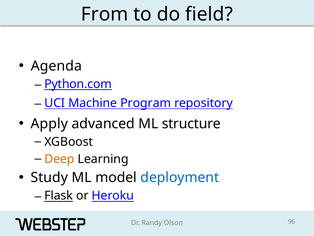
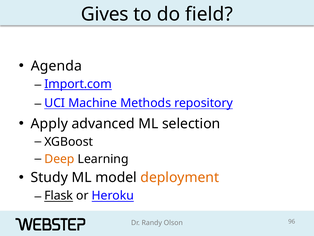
From: From -> Gives (105, 14)
Python.com: Python.com -> Import.com (78, 84)
Program: Program -> Methods (146, 103)
structure: structure -> selection (191, 123)
deployment colour: blue -> orange (180, 177)
